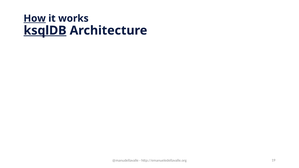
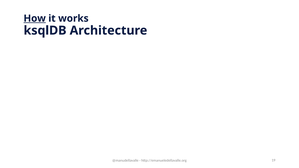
ksqlDB underline: present -> none (45, 31)
